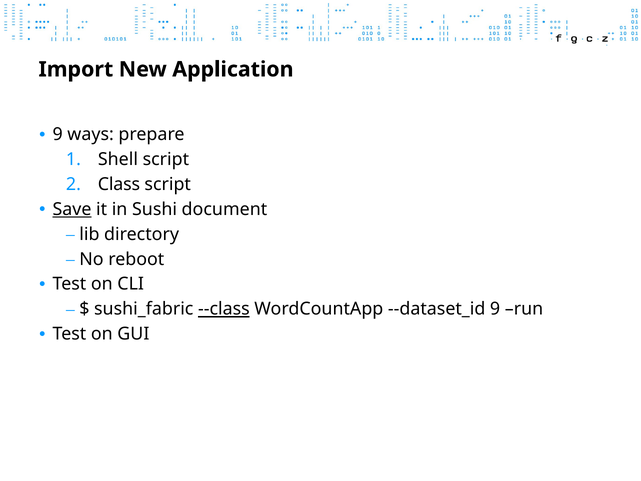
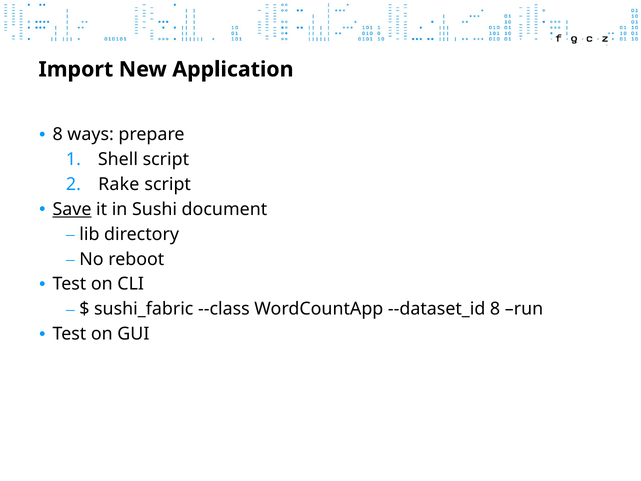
9: 9 -> 8 (58, 134)
Class: Class -> Rake (119, 184)
--class underline: present -> none (224, 309)
--dataset_id 9: 9 -> 8 (495, 309)
